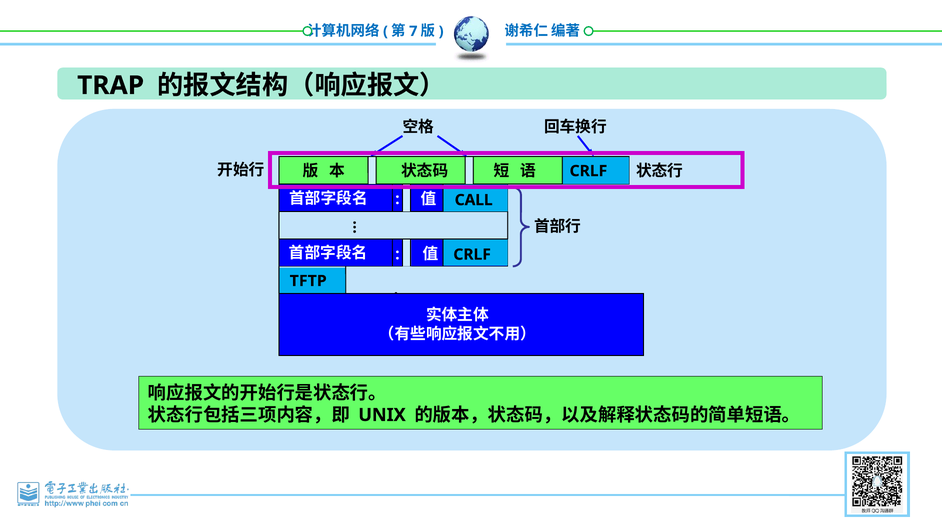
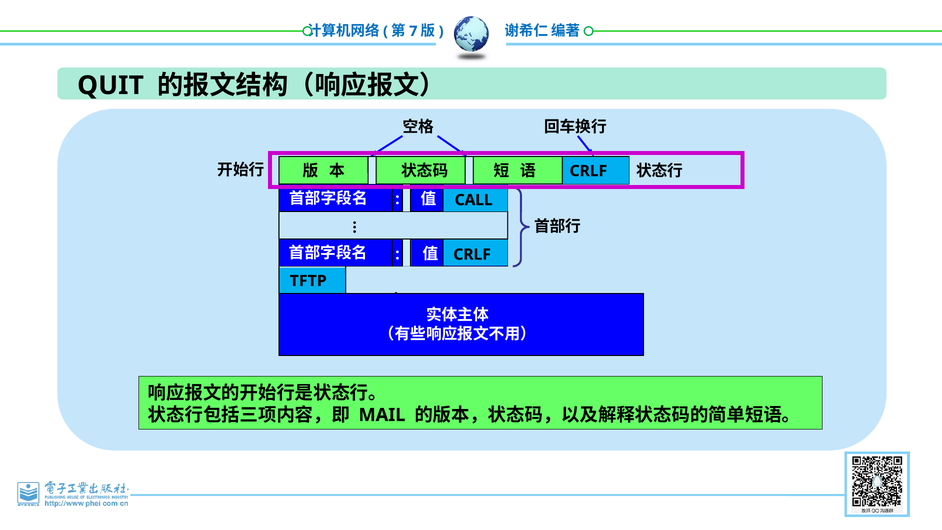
TRAP: TRAP -> QUIT (111, 85)
UNIX: UNIX -> MAIL (382, 415)
